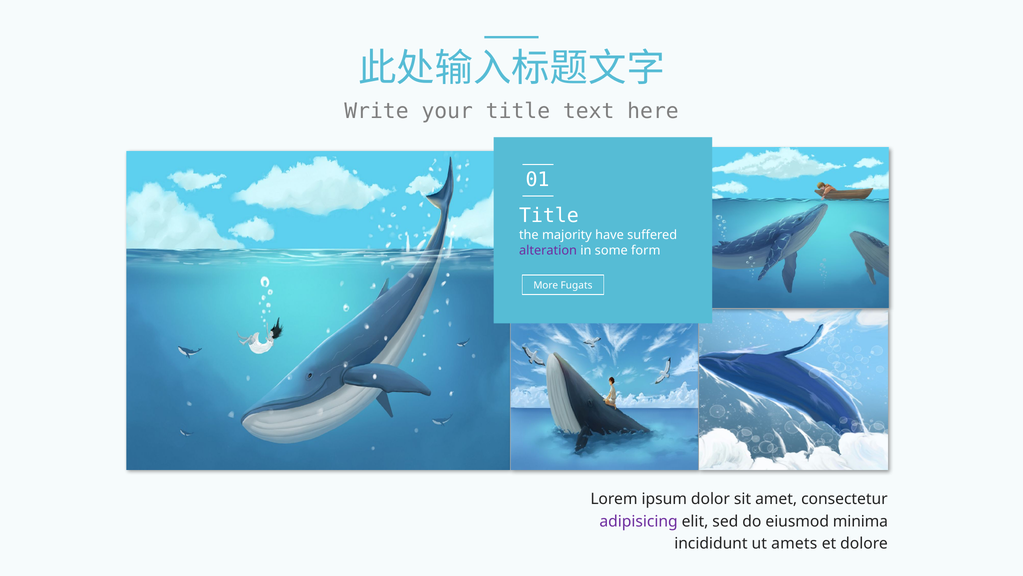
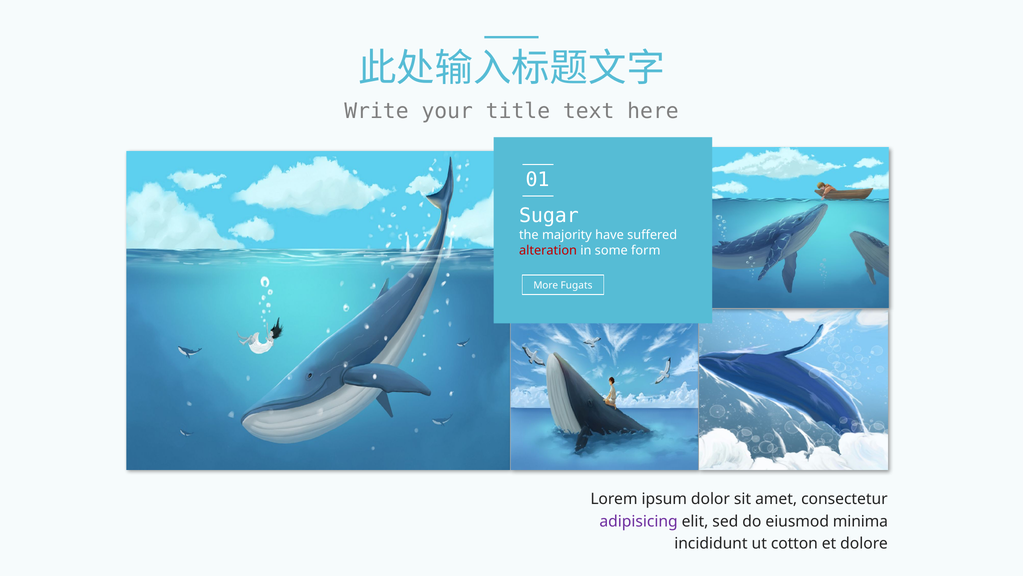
Title: Title -> Sugar (549, 216)
alteration colour: purple -> red (548, 250)
amets: amets -> cotton (794, 543)
